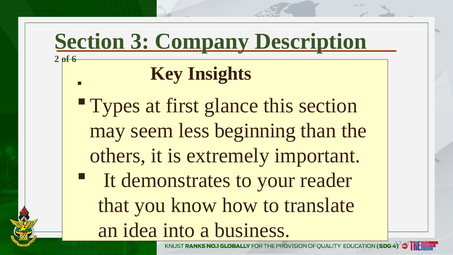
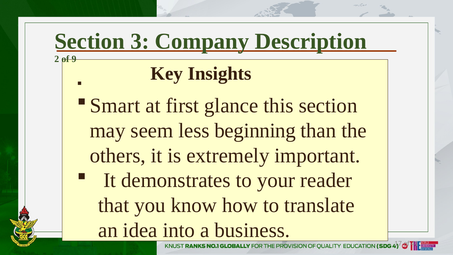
6: 6 -> 9 (74, 59)
Types: Types -> Smart (115, 106)
